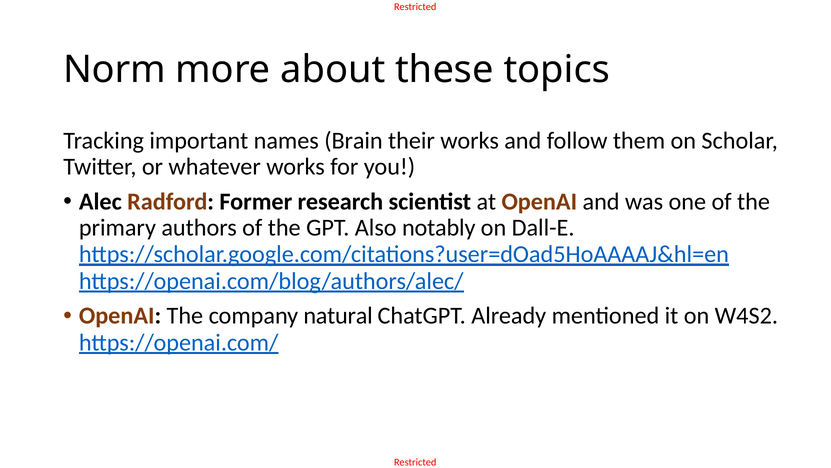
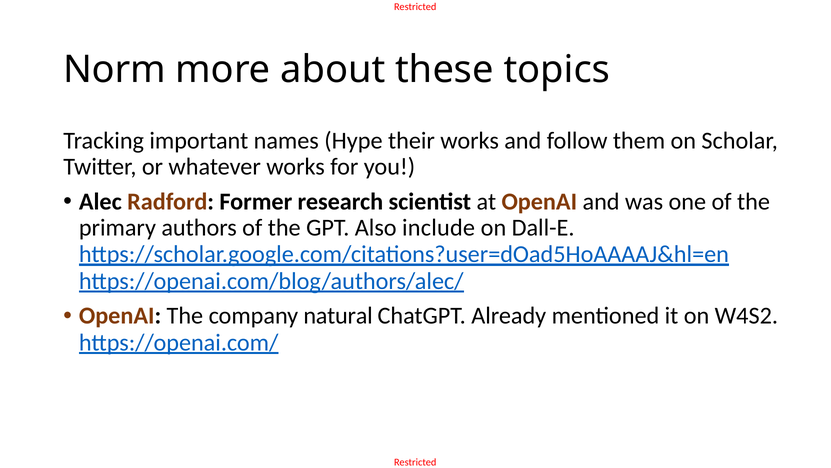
Brain: Brain -> Hype (353, 140)
notably: notably -> include (439, 228)
